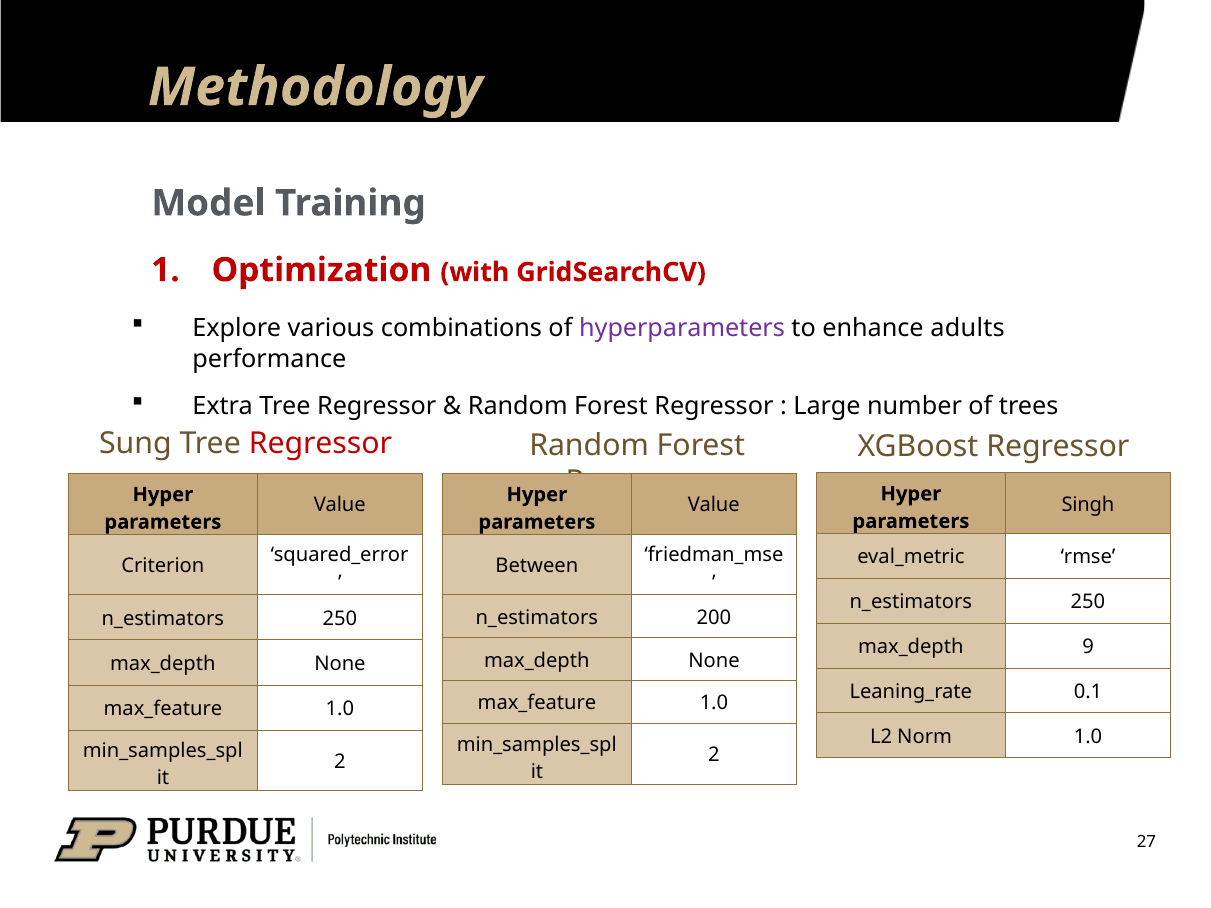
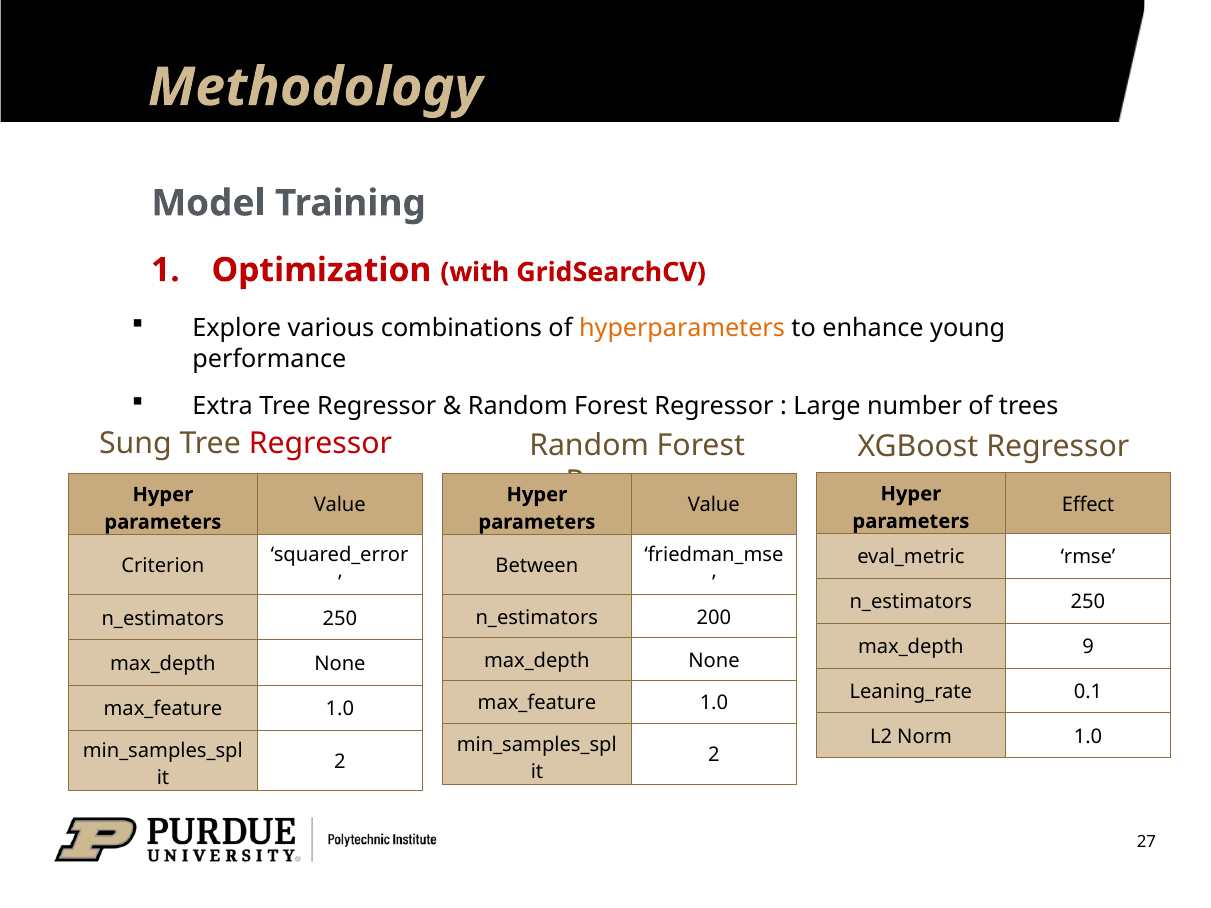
hyperparameters colour: purple -> orange (682, 329)
adults: adults -> young (968, 329)
Singh: Singh -> Effect (1088, 504)
